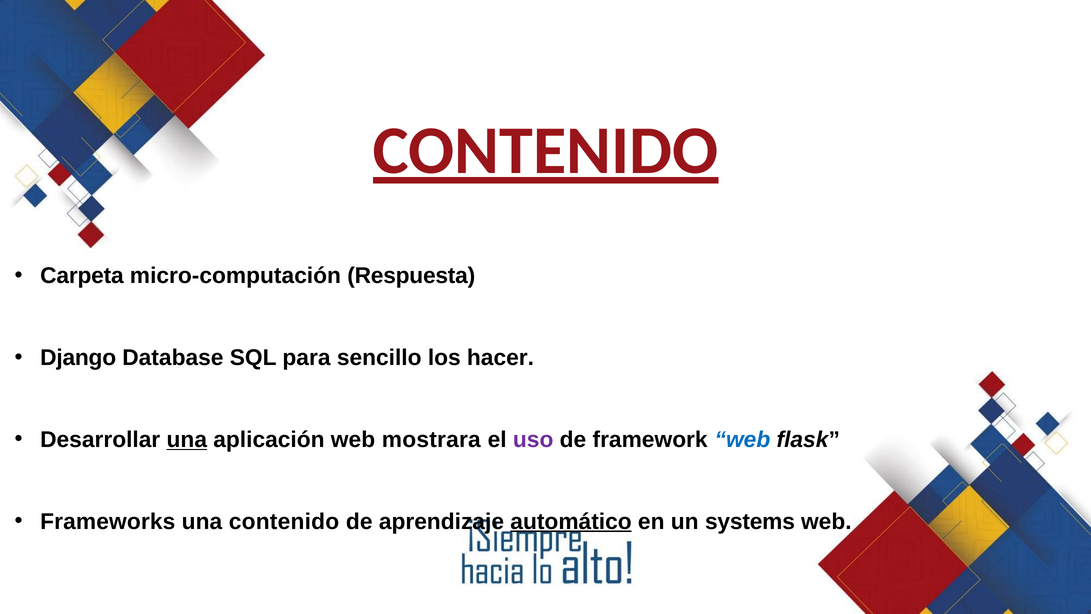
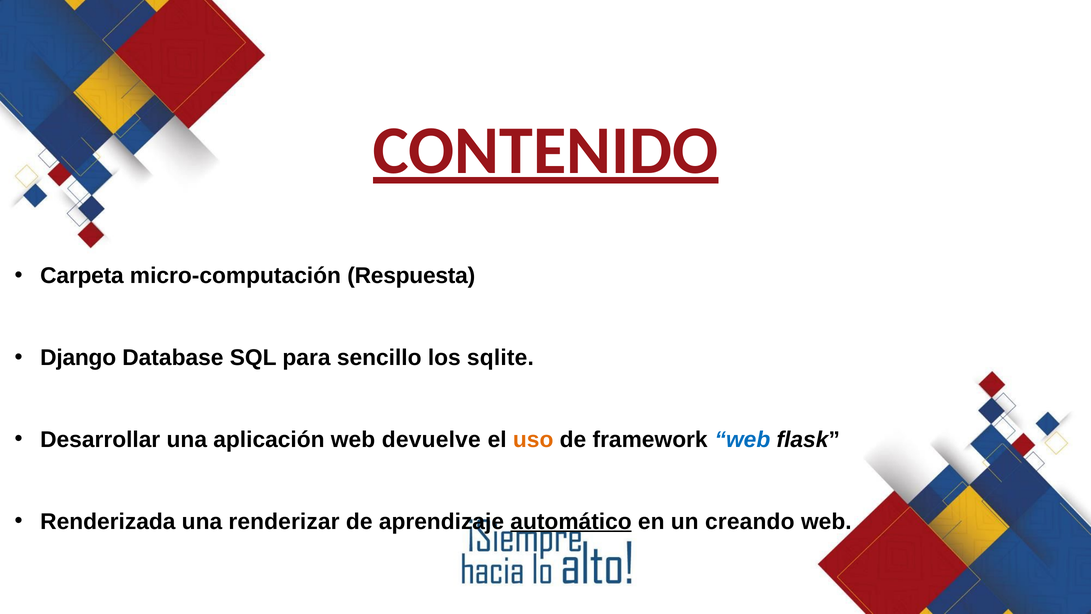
hacer: hacer -> sqlite (500, 358)
una underline: present -> none (187, 439)
mostrara: mostrara -> devuelve (431, 439)
uso colour: purple -> orange (533, 439)
Frameworks: Frameworks -> Renderizada (108, 521)
una contenido: contenido -> renderizar (284, 521)
systems: systems -> creando (750, 521)
